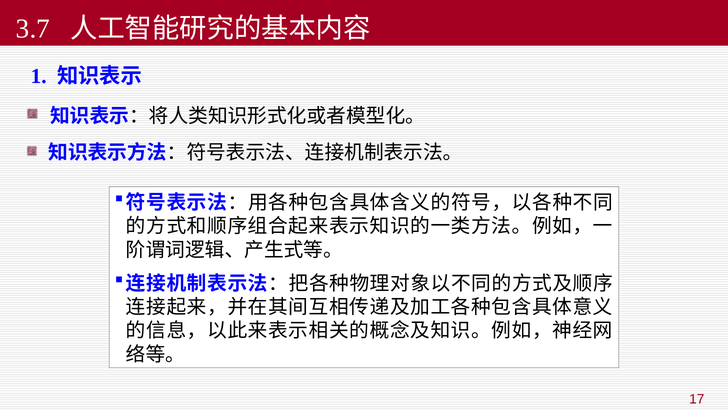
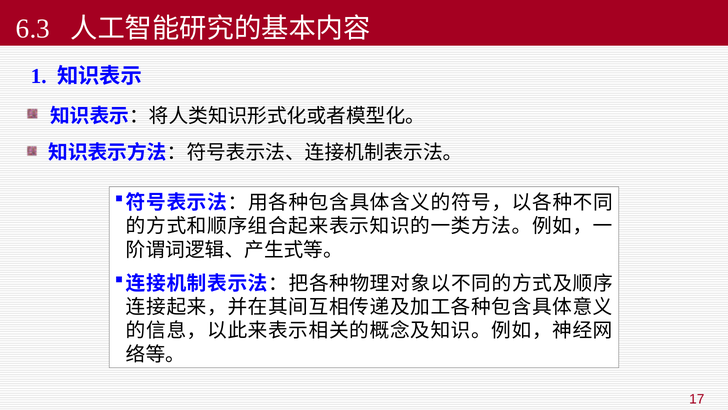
3.7: 3.7 -> 6.3 (33, 28)
